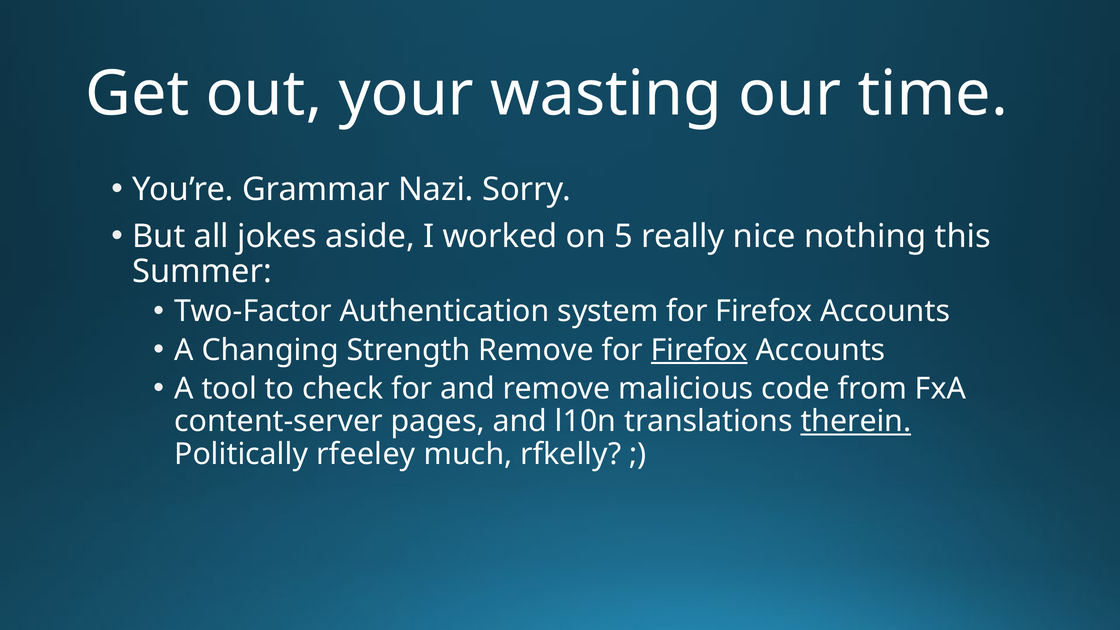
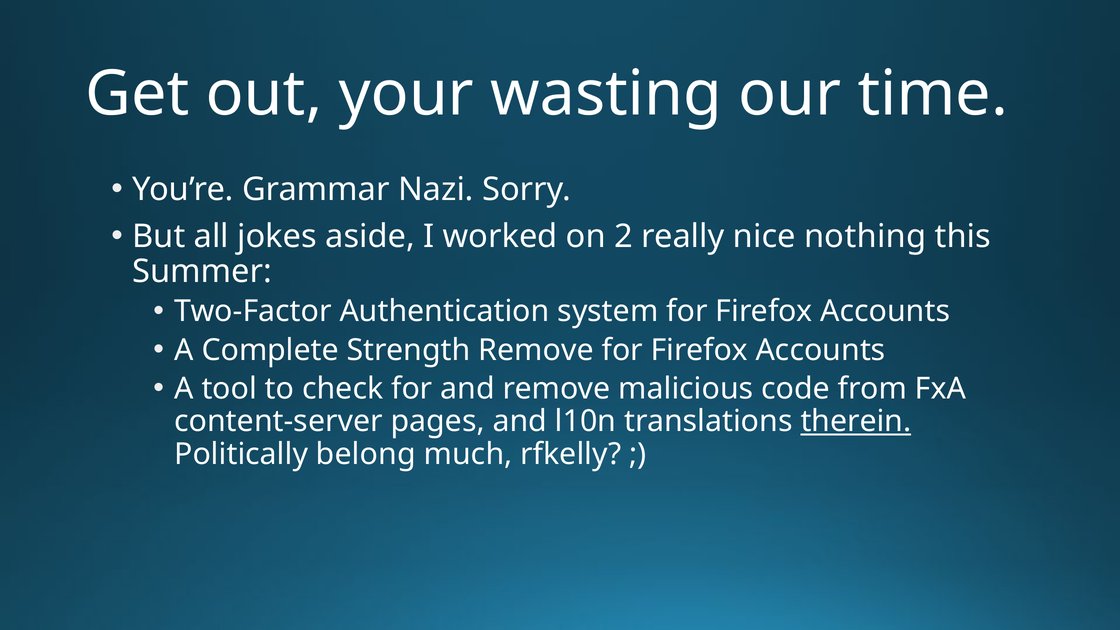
5: 5 -> 2 (624, 236)
Changing: Changing -> Complete (270, 350)
Firefox underline: present -> none (699, 350)
rfeeley: rfeeley -> belong (366, 454)
